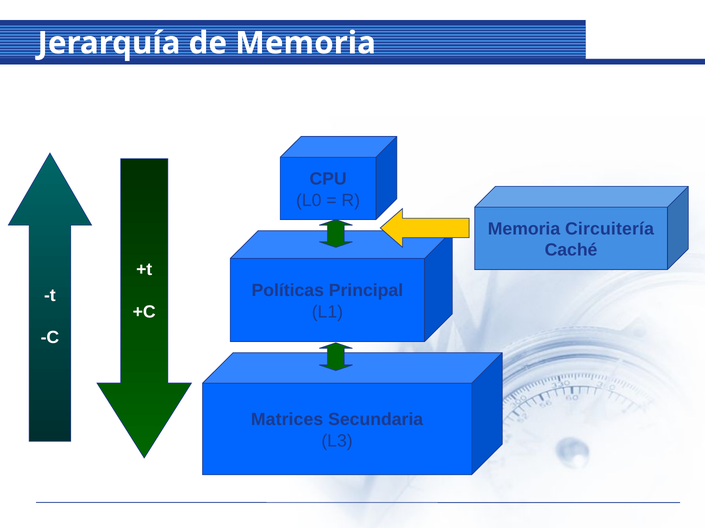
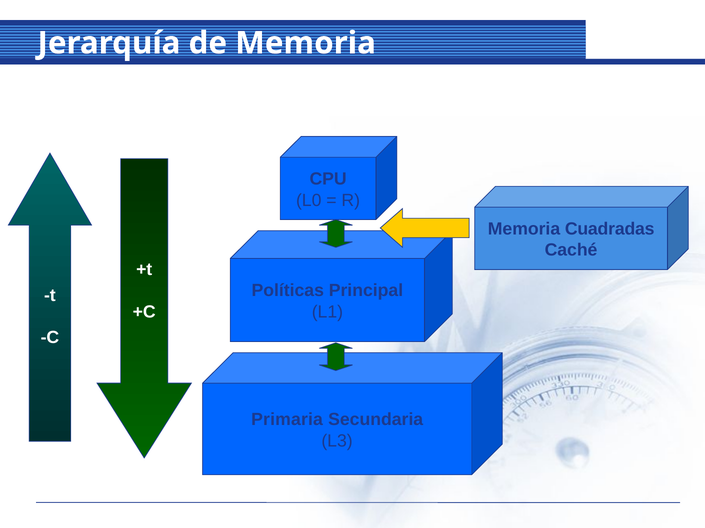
Circuitería: Circuitería -> Cuadradas (610, 229)
Matrices: Matrices -> Primaria (287, 420)
